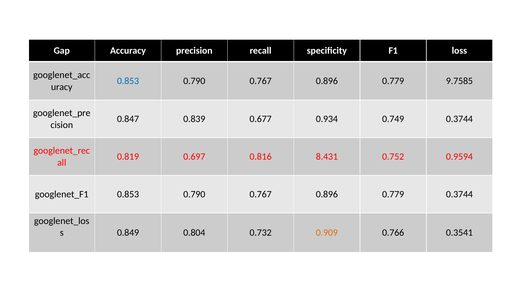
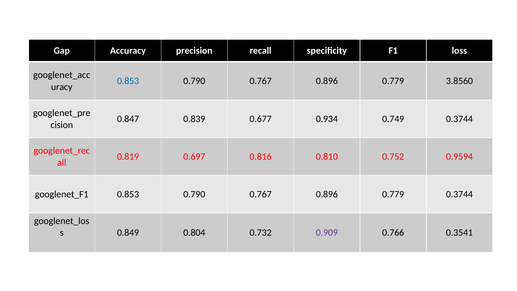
9.7585: 9.7585 -> 3.8560 (459, 81)
8.431: 8.431 -> 0.810 (327, 156)
0.909 colour: orange -> purple (327, 233)
